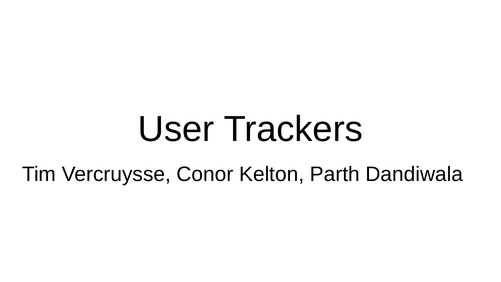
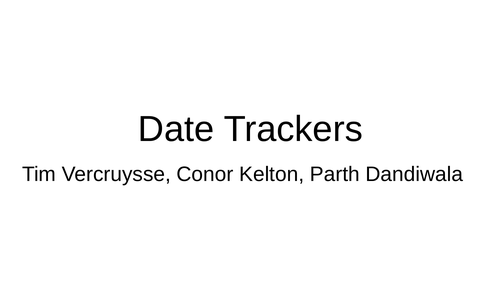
User: User -> Date (176, 129)
